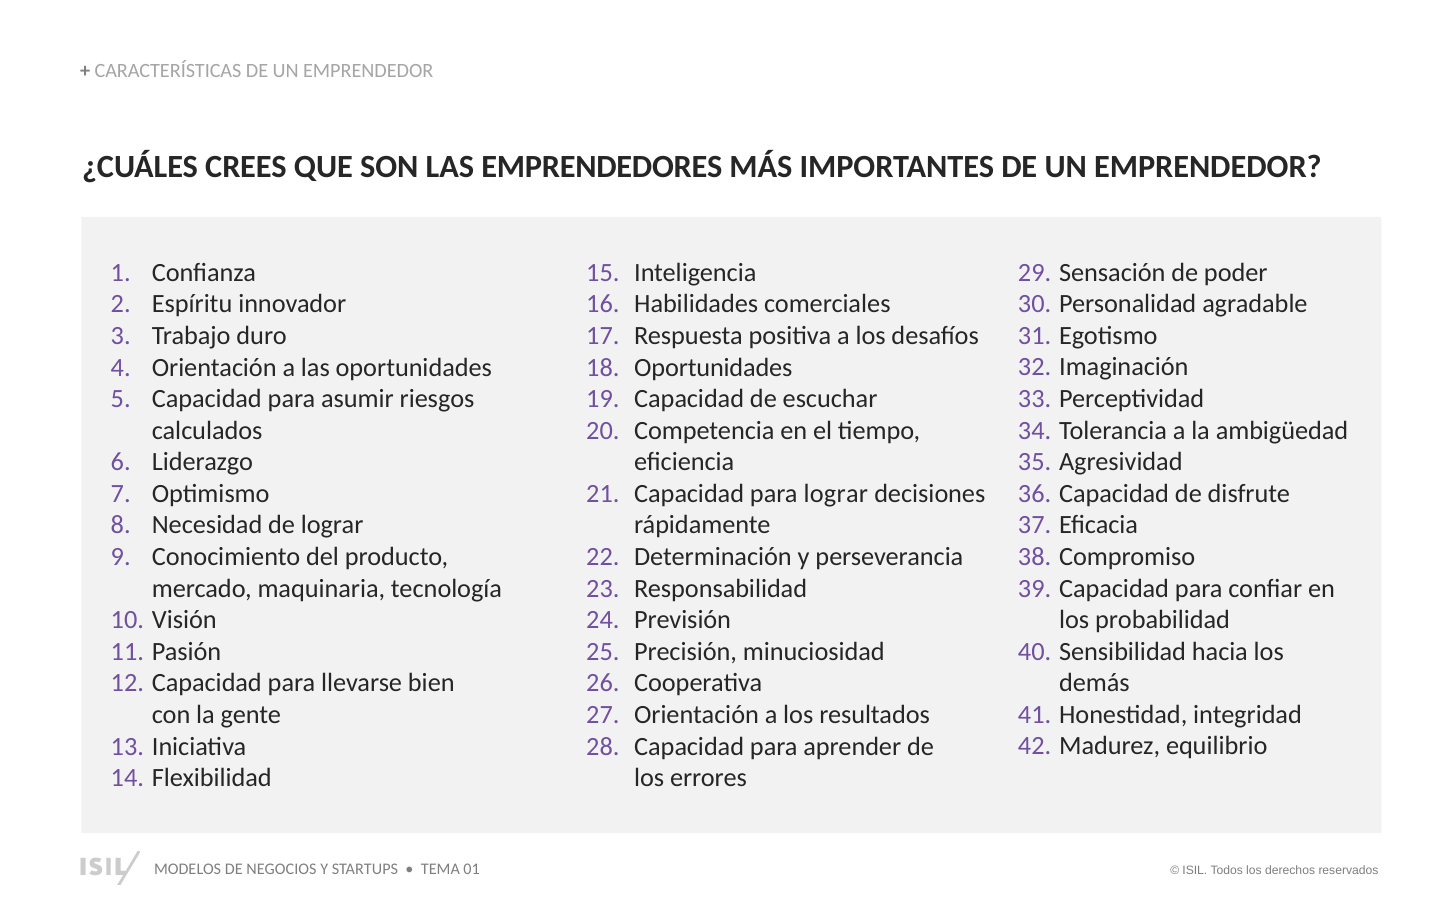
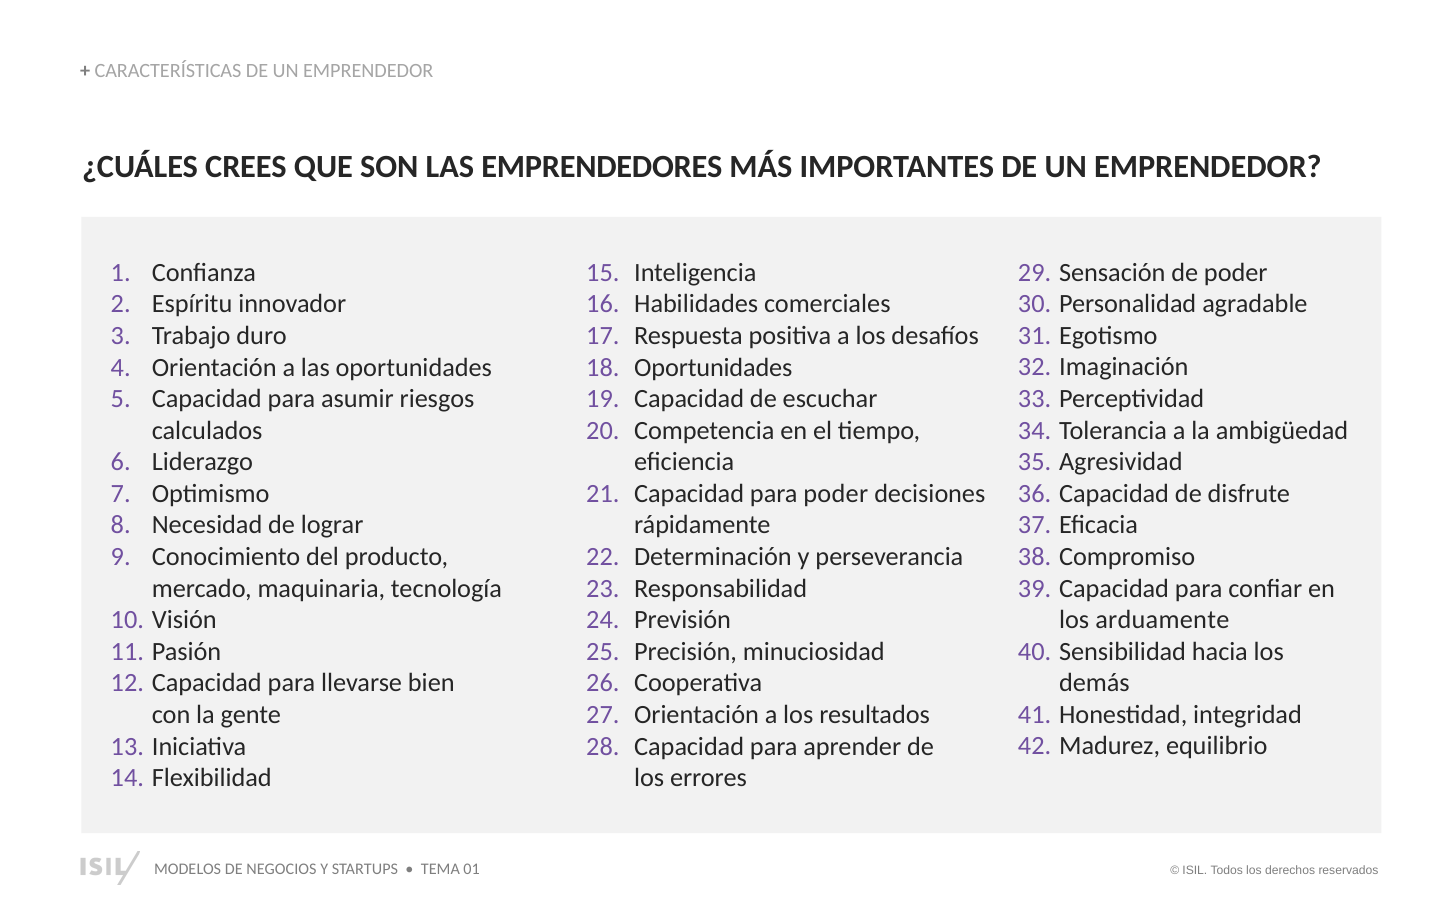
para lograr: lograr -> poder (836, 494)
probabilidad: probabilidad -> arduamente (1162, 620)
